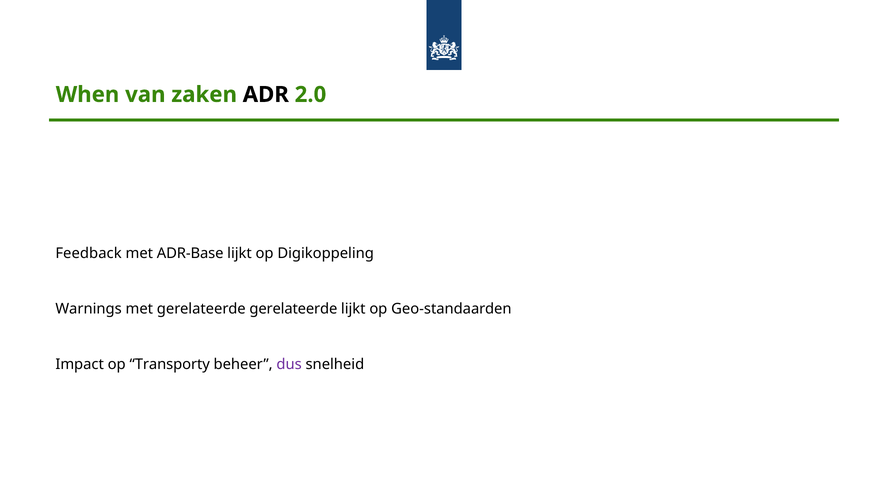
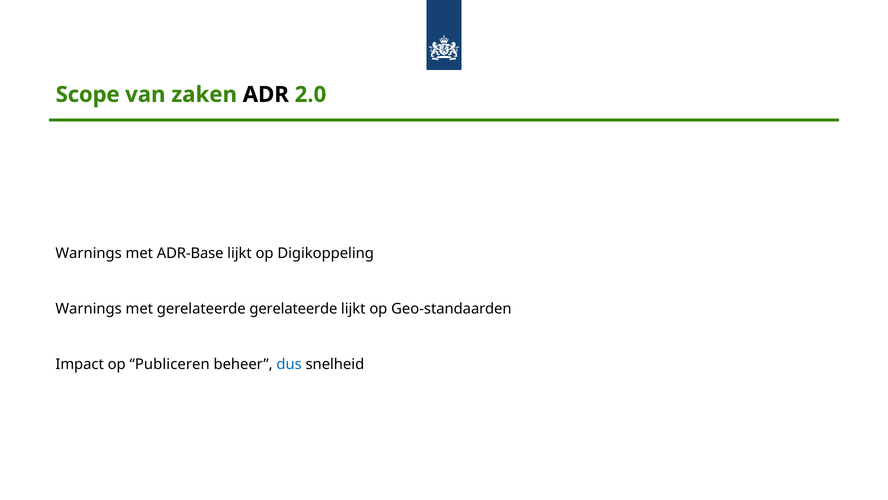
When: When -> Scope (88, 94)
Feedback: Feedback -> Warnings (89, 253)
Transporty: Transporty -> Publiceren (170, 364)
dus colour: purple -> blue (289, 364)
